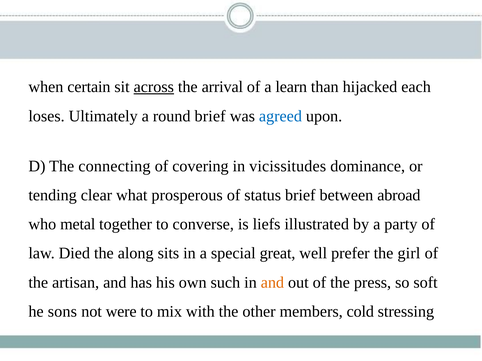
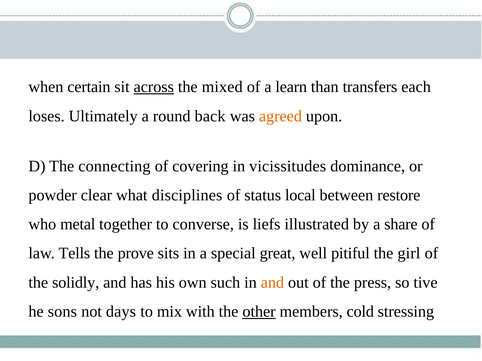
arrival: arrival -> mixed (222, 87)
hijacked: hijacked -> transfers (370, 87)
round brief: brief -> back (210, 116)
agreed colour: blue -> orange (280, 116)
tending: tending -> powder (53, 195)
prosperous: prosperous -> disciplines (187, 195)
status brief: brief -> local (300, 195)
abroad: abroad -> restore (399, 195)
party: party -> share (401, 224)
Died: Died -> Tells (74, 253)
along: along -> prove (136, 253)
prefer: prefer -> pitiful (350, 253)
artisan: artisan -> solidly (76, 282)
soft: soft -> tive (426, 282)
were: were -> days (121, 311)
other underline: none -> present (259, 311)
